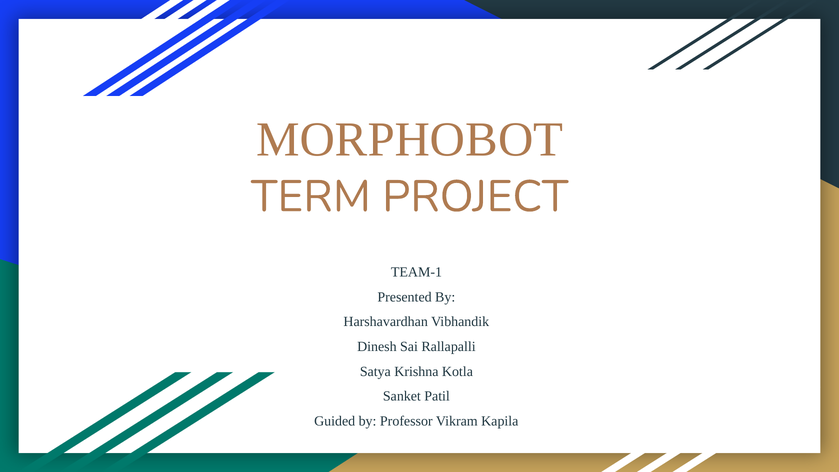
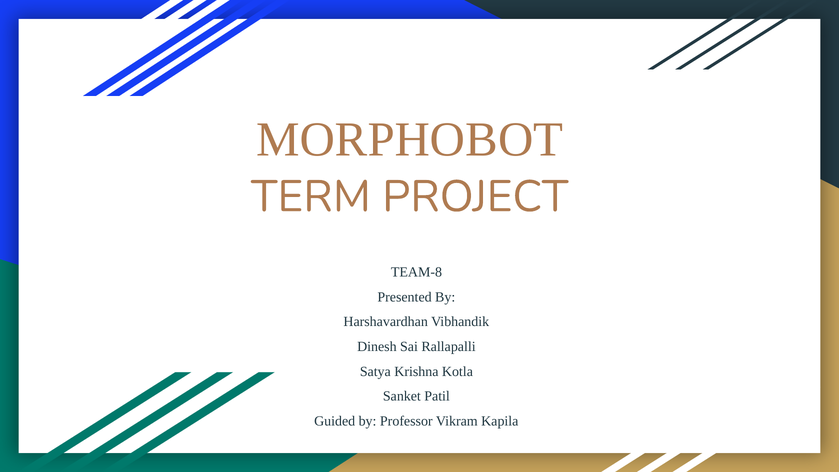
TEAM-1: TEAM-1 -> TEAM-8 (416, 272)
